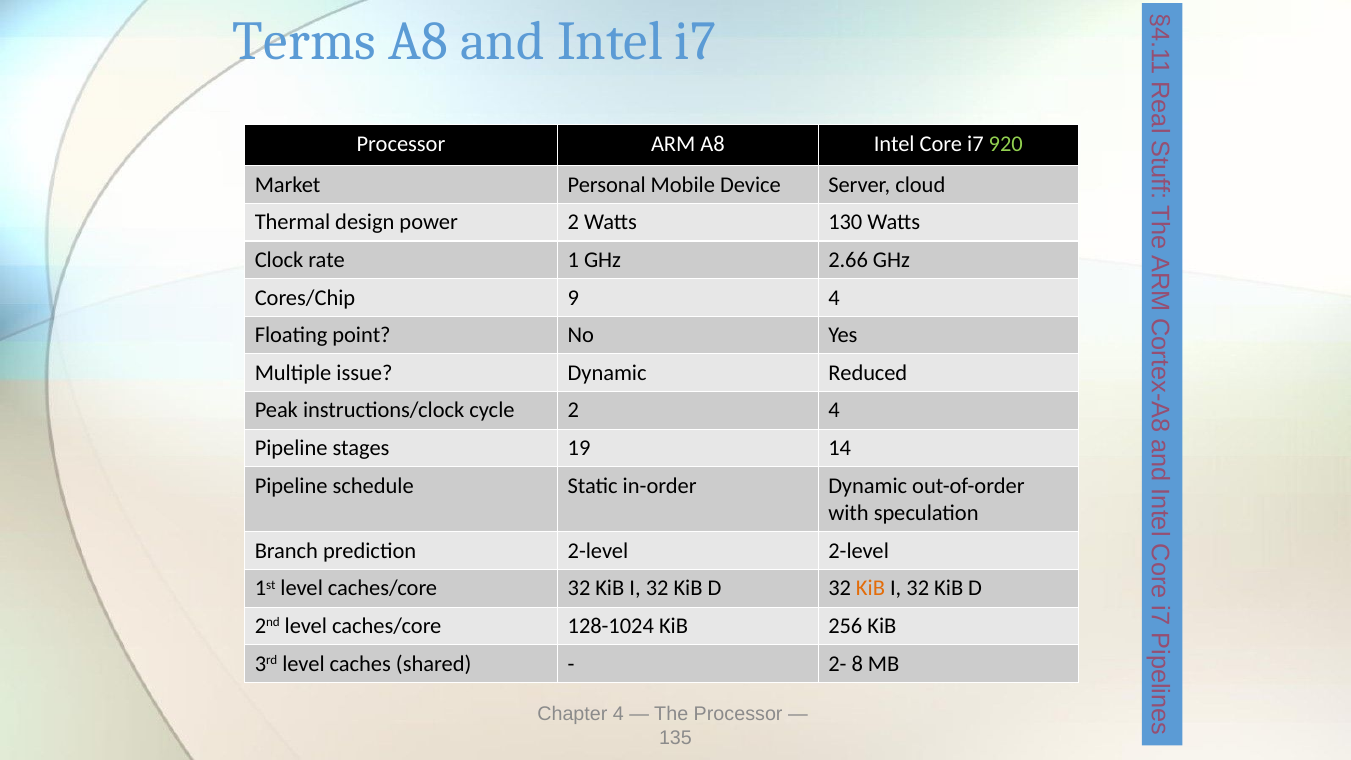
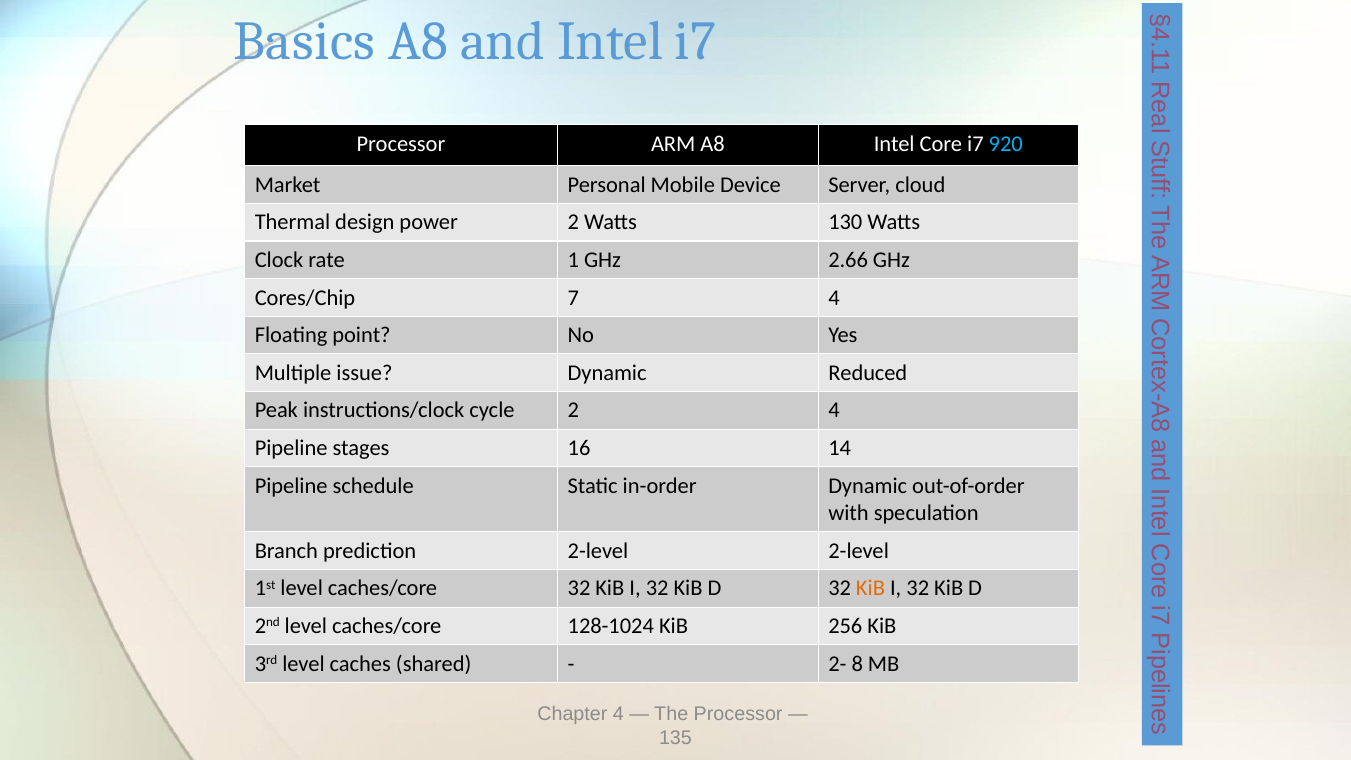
Terms: Terms -> Basics (304, 42)
920 colour: light green -> light blue (1006, 144)
Cores/Chip 9: 9 -> 7 (573, 298)
19: 19 -> 16 (579, 448)
